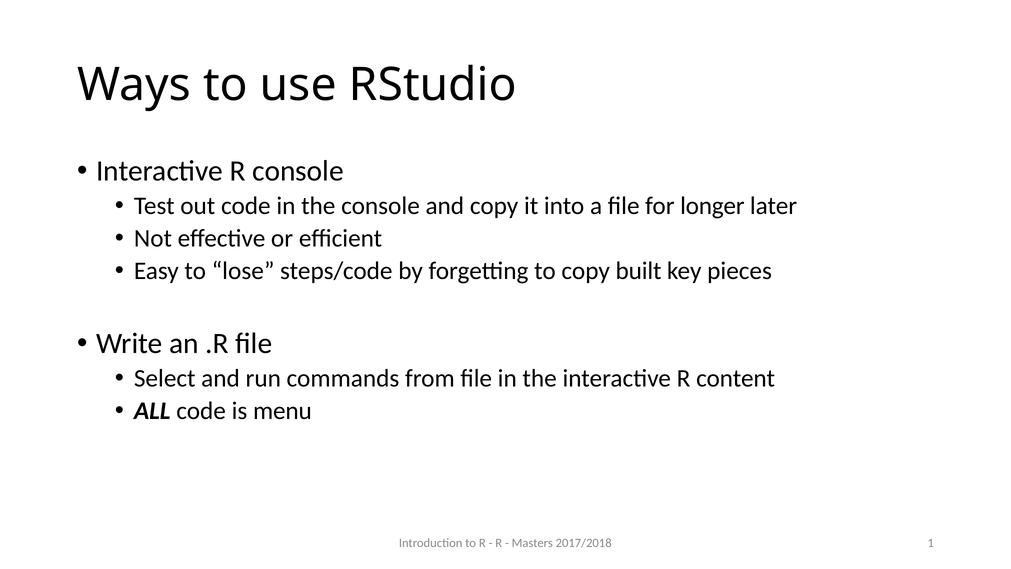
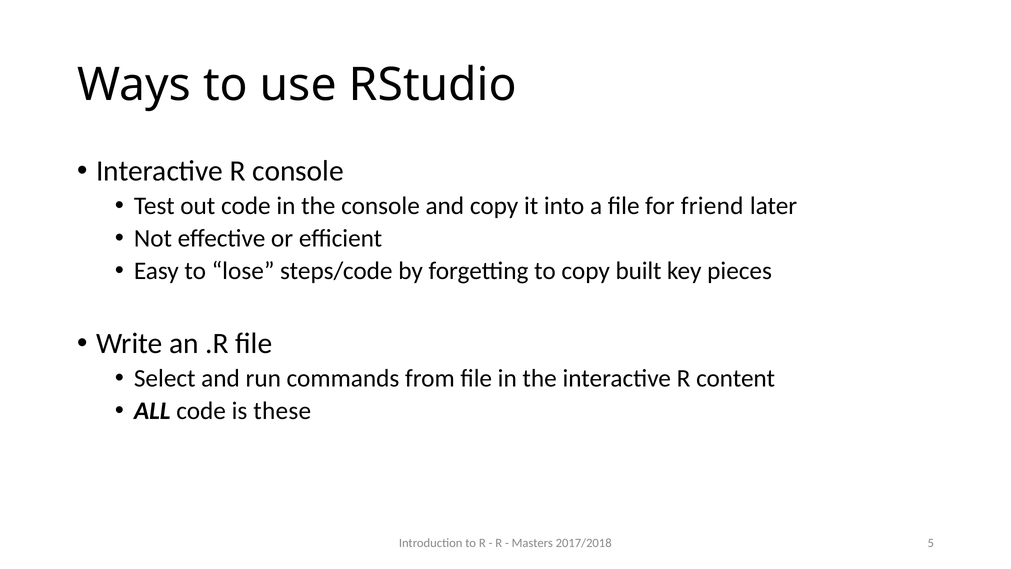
longer: longer -> friend (712, 206)
menu: menu -> these (282, 411)
1: 1 -> 5 (931, 543)
